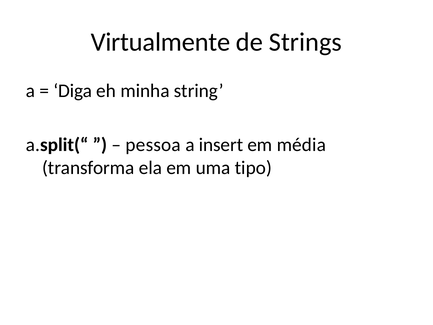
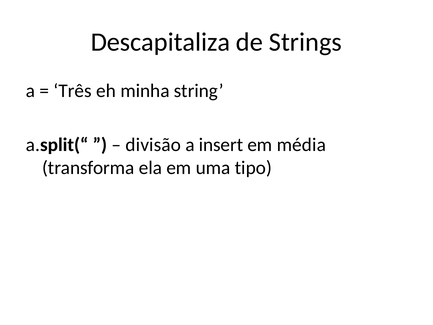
Virtualmente: Virtualmente -> Descapitaliza (160, 42)
Diga: Diga -> Três (73, 91)
pessoa: pessoa -> divisão (153, 145)
